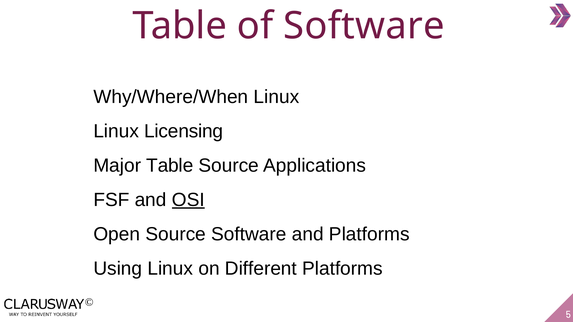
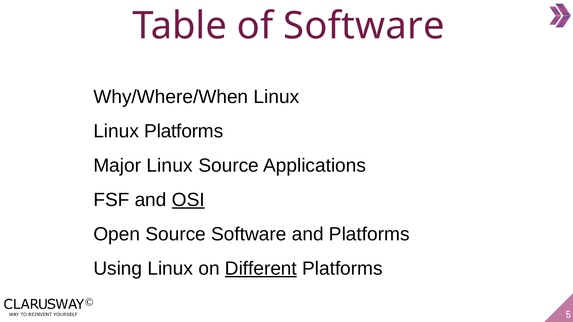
Licensing: Licensing -> Platforms (184, 131)
Table: Table -> Linux (170, 166)
Different underline: none -> present (261, 269)
